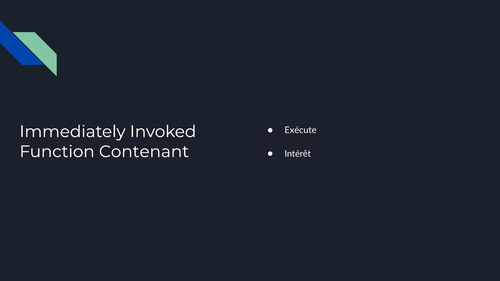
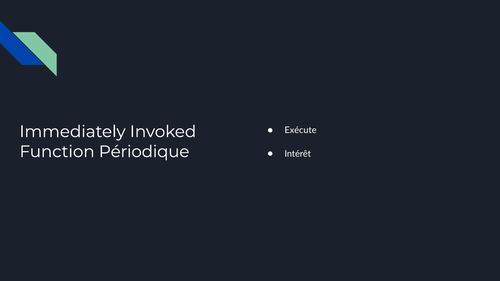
Contenant: Contenant -> Périodique (144, 152)
